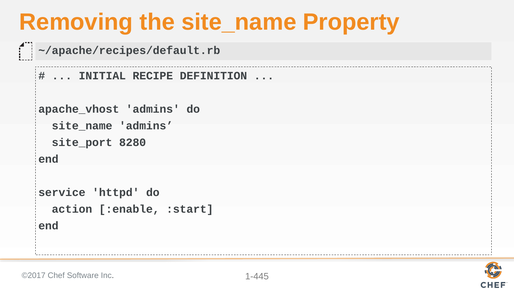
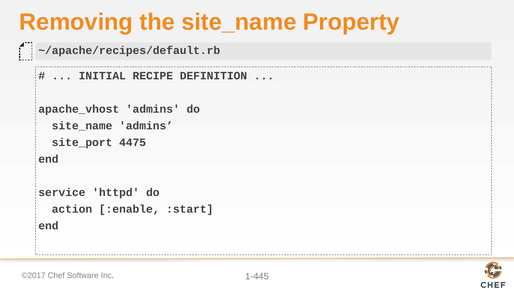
8280: 8280 -> 4475 (133, 143)
